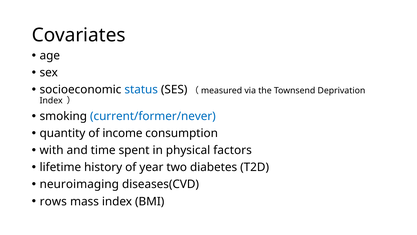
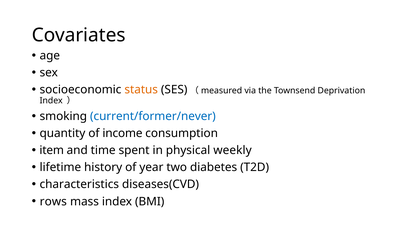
status colour: blue -> orange (141, 90)
with: with -> item (52, 150)
factors: factors -> weekly (233, 150)
neuroimaging: neuroimaging -> characteristics (79, 184)
